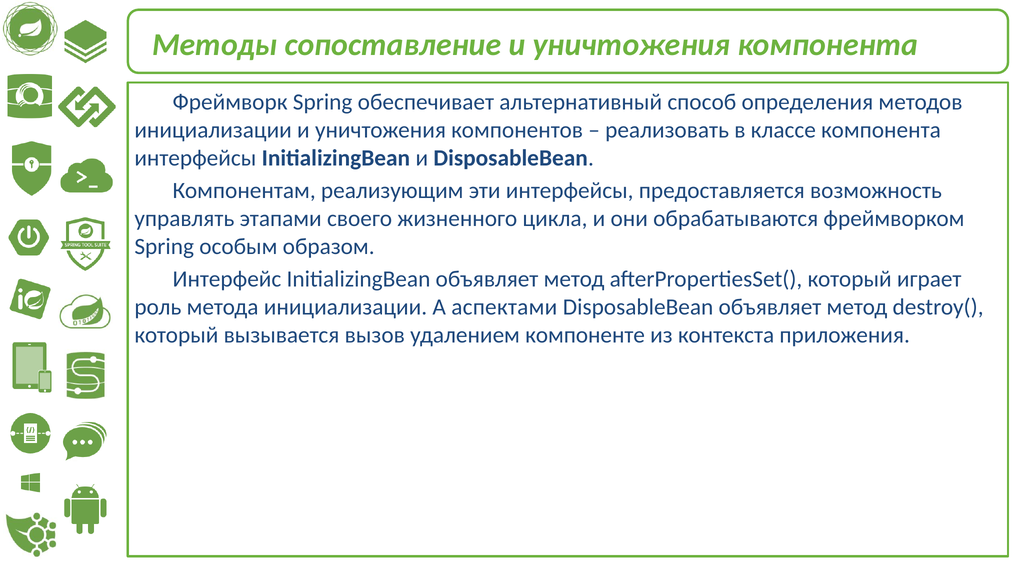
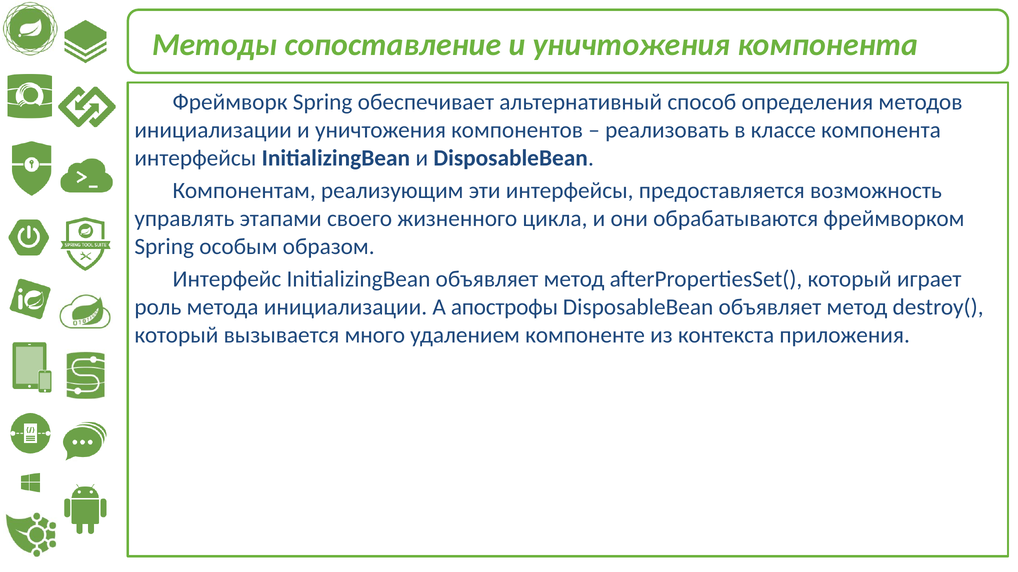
аспектами: аспектами -> апострофы (504, 308)
вызов: вызов -> много (375, 336)
